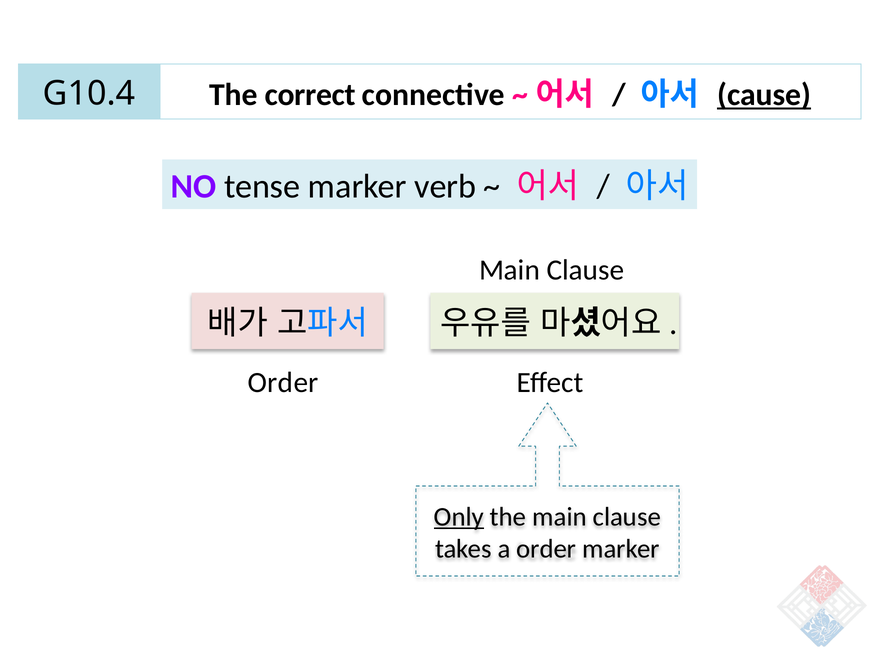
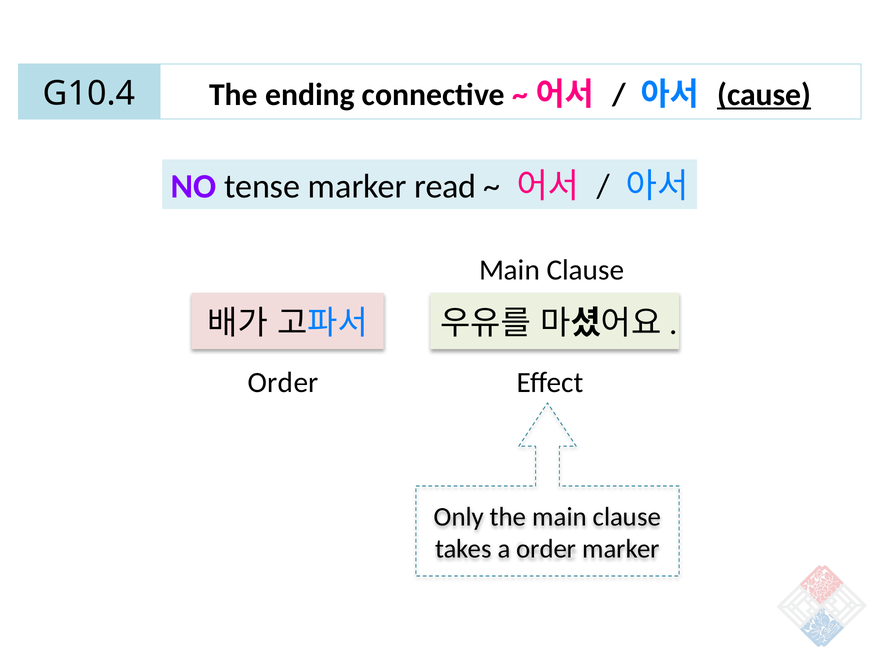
correct: correct -> ending (310, 95)
verb: verb -> read (445, 187)
Only underline: present -> none (459, 516)
